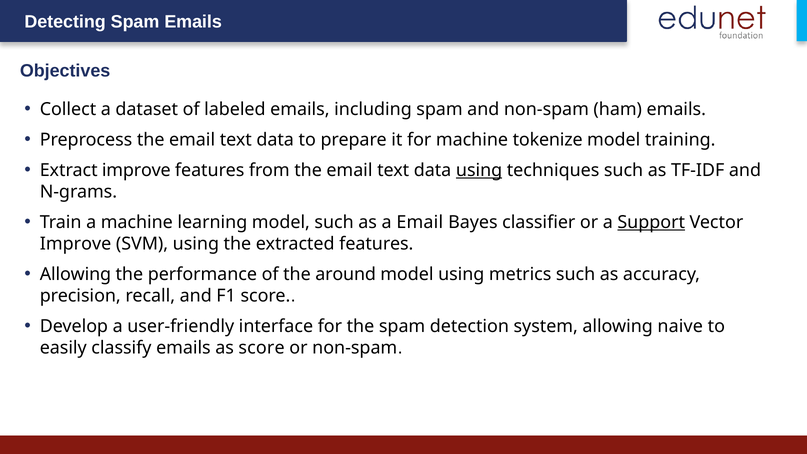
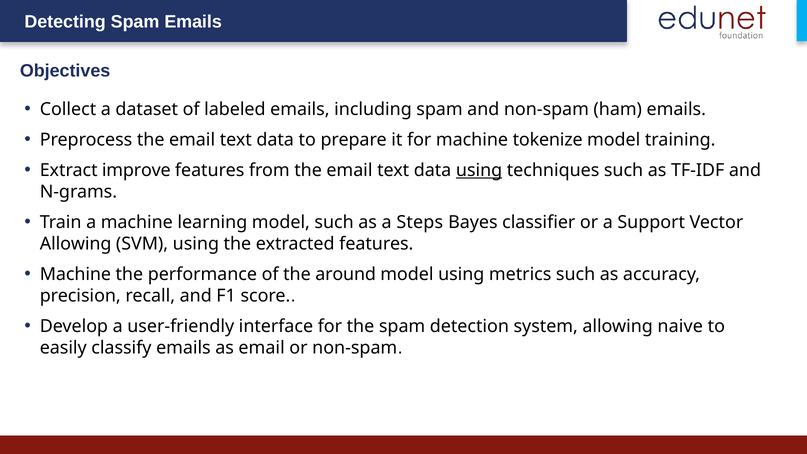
a Email: Email -> Steps (420, 222)
Support underline: present -> none (651, 222)
Improve: Improve -> Allowing (76, 244)
Allowing: Allowing -> Machine (75, 274)
as score: score -> email (262, 348)
